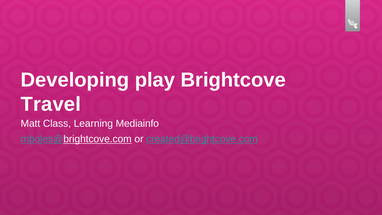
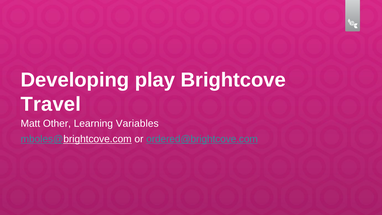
Class: Class -> Other (57, 124)
Mediainfo: Mediainfo -> Variables (137, 124)
created@brightcove.com: created@brightcove.com -> ordered@brightcove.com (202, 139)
